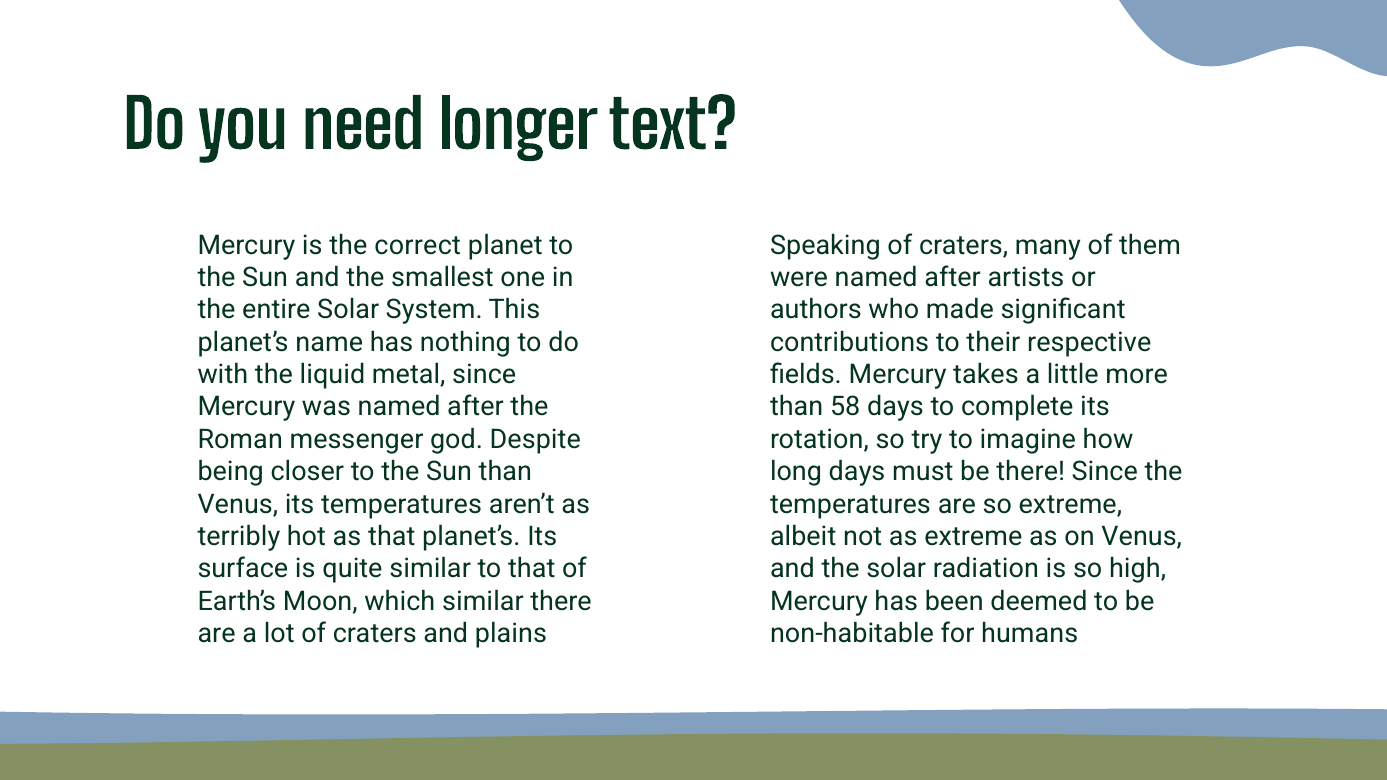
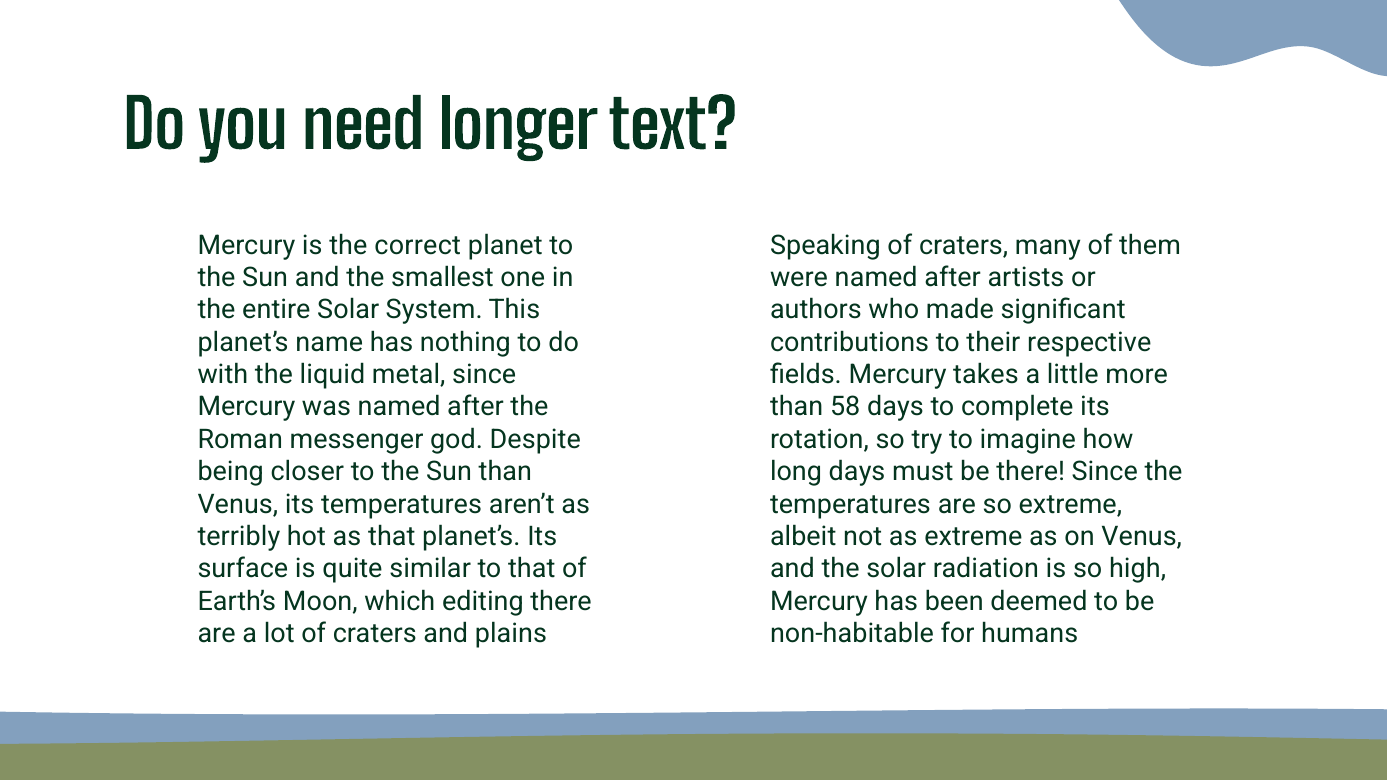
which similar: similar -> editing (483, 601)
